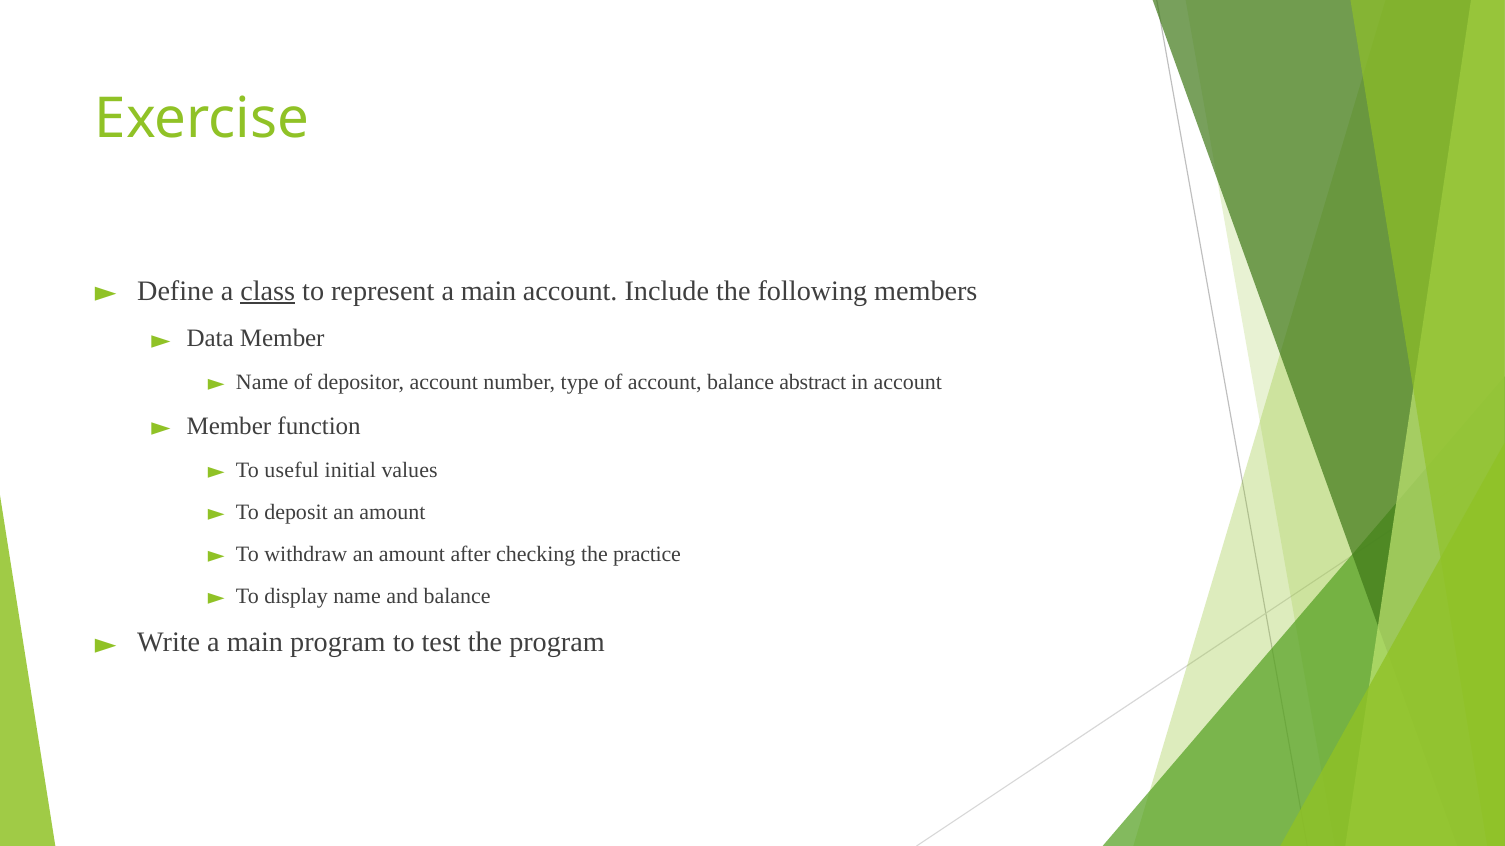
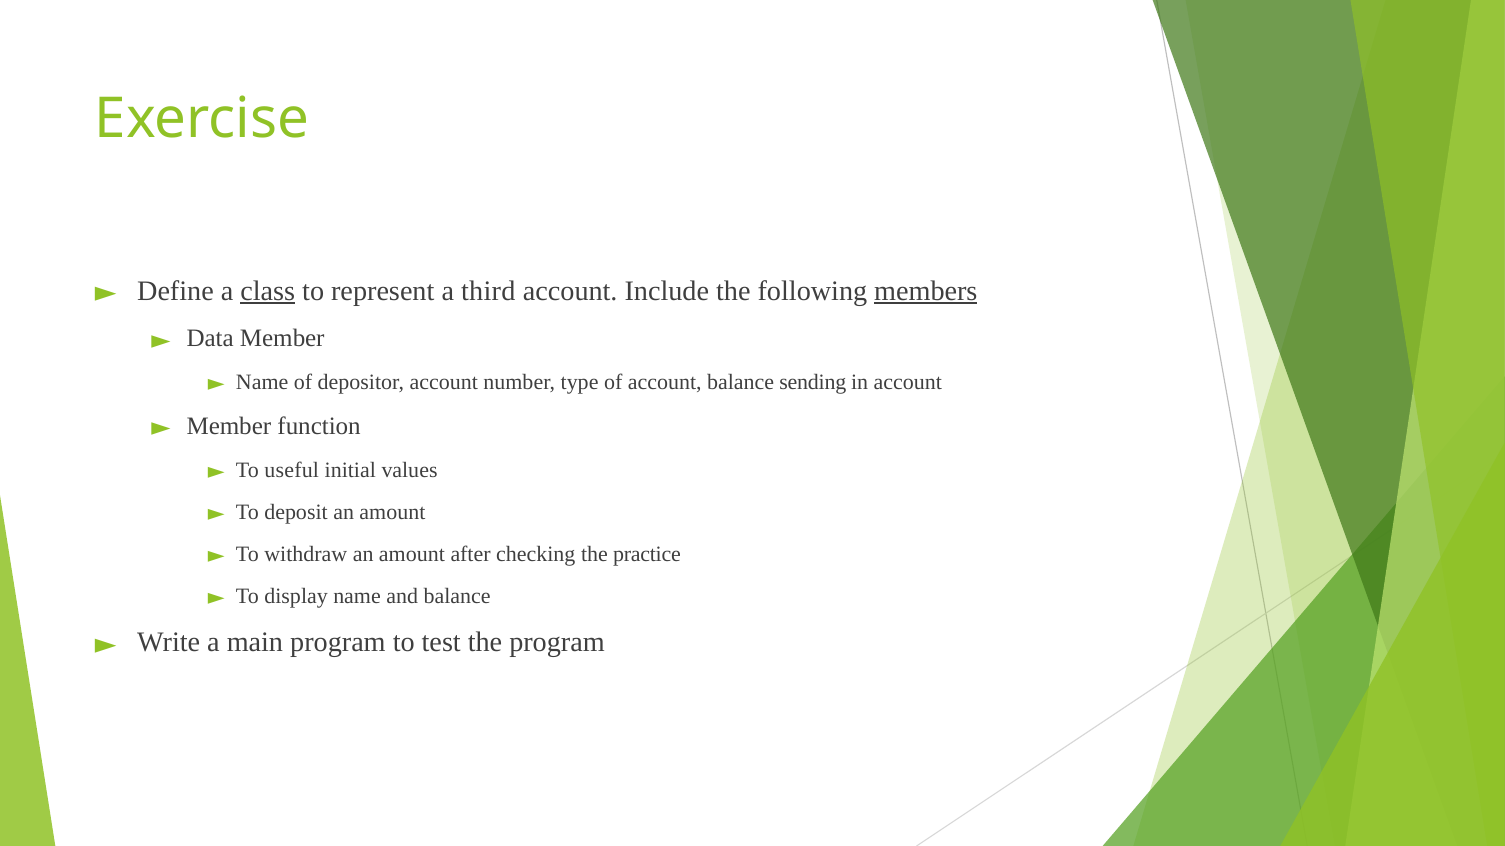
represent a main: main -> third (488, 291)
members underline: none -> present (926, 291)
abstract: abstract -> sending (813, 382)
